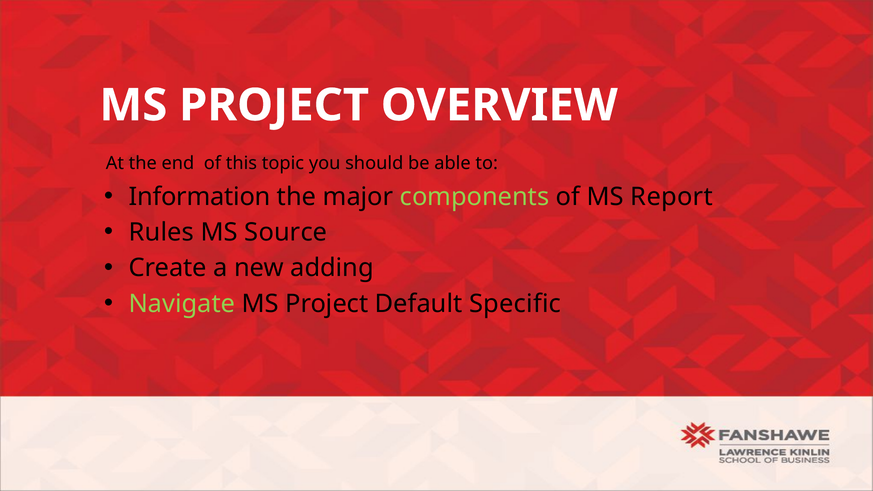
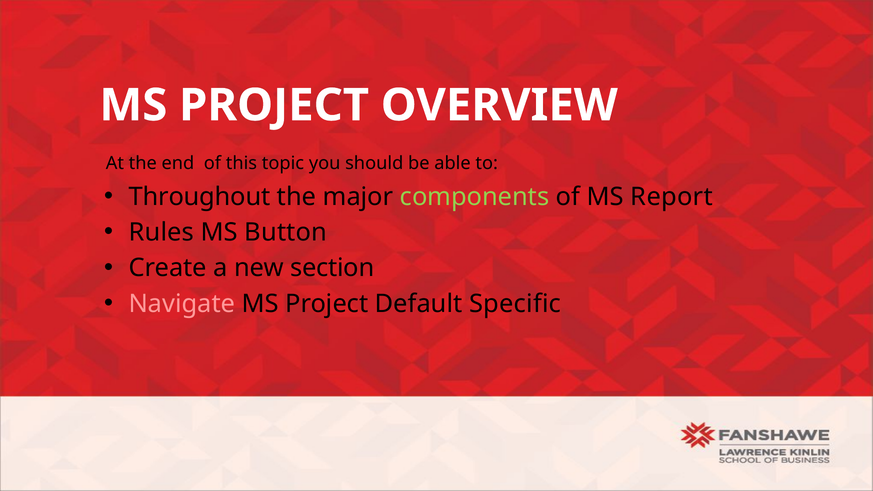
Information: Information -> Throughout (200, 197)
Source: Source -> Button (286, 232)
adding: adding -> section (332, 268)
Navigate colour: light green -> pink (182, 304)
